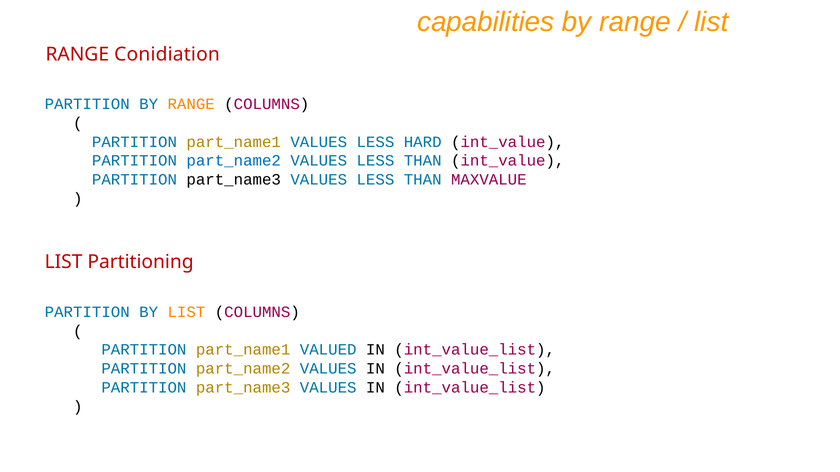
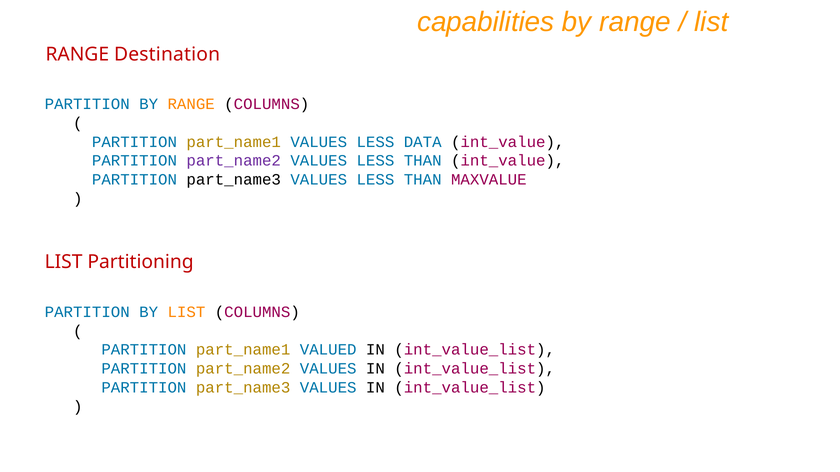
Conidiation: Conidiation -> Destination (167, 54)
HARD: HARD -> DATA (423, 142)
part_name2 colour: blue -> purple (234, 161)
